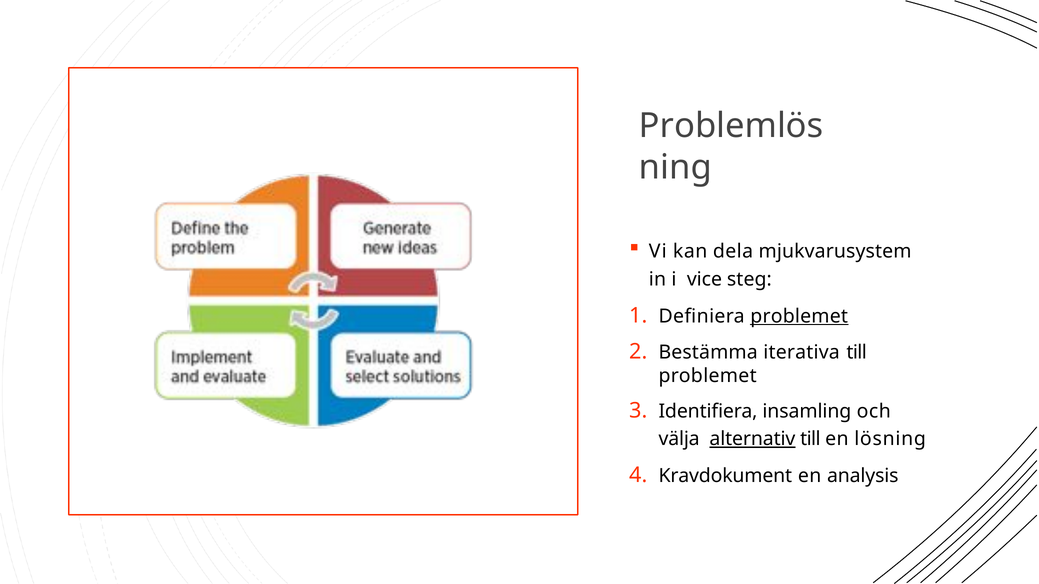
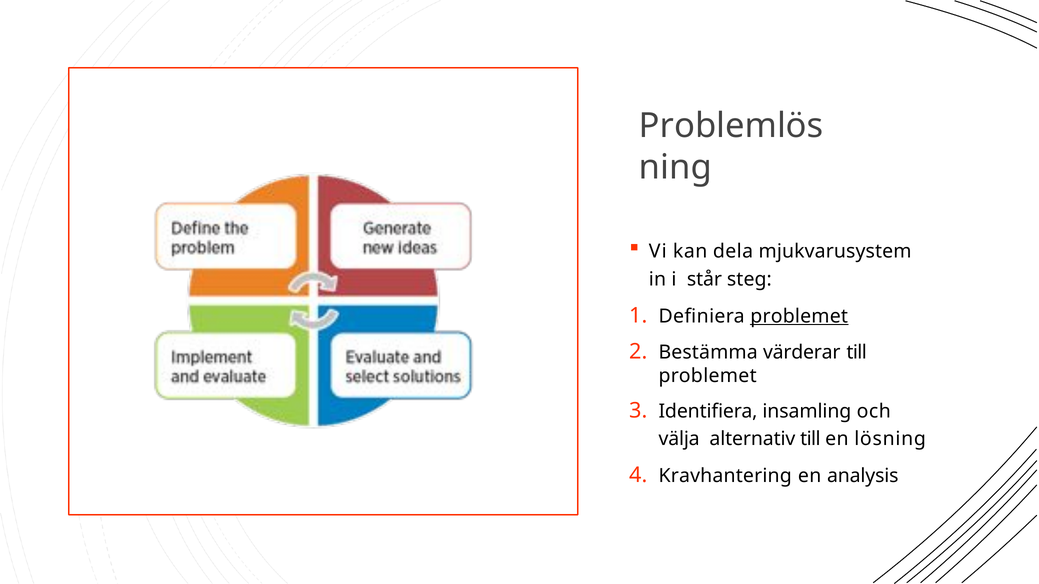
vice: vice -> står (704, 280)
iterativa: iterativa -> värderar (802, 353)
alternativ underline: present -> none (752, 439)
Kravdokument: Kravdokument -> Kravhantering (725, 476)
